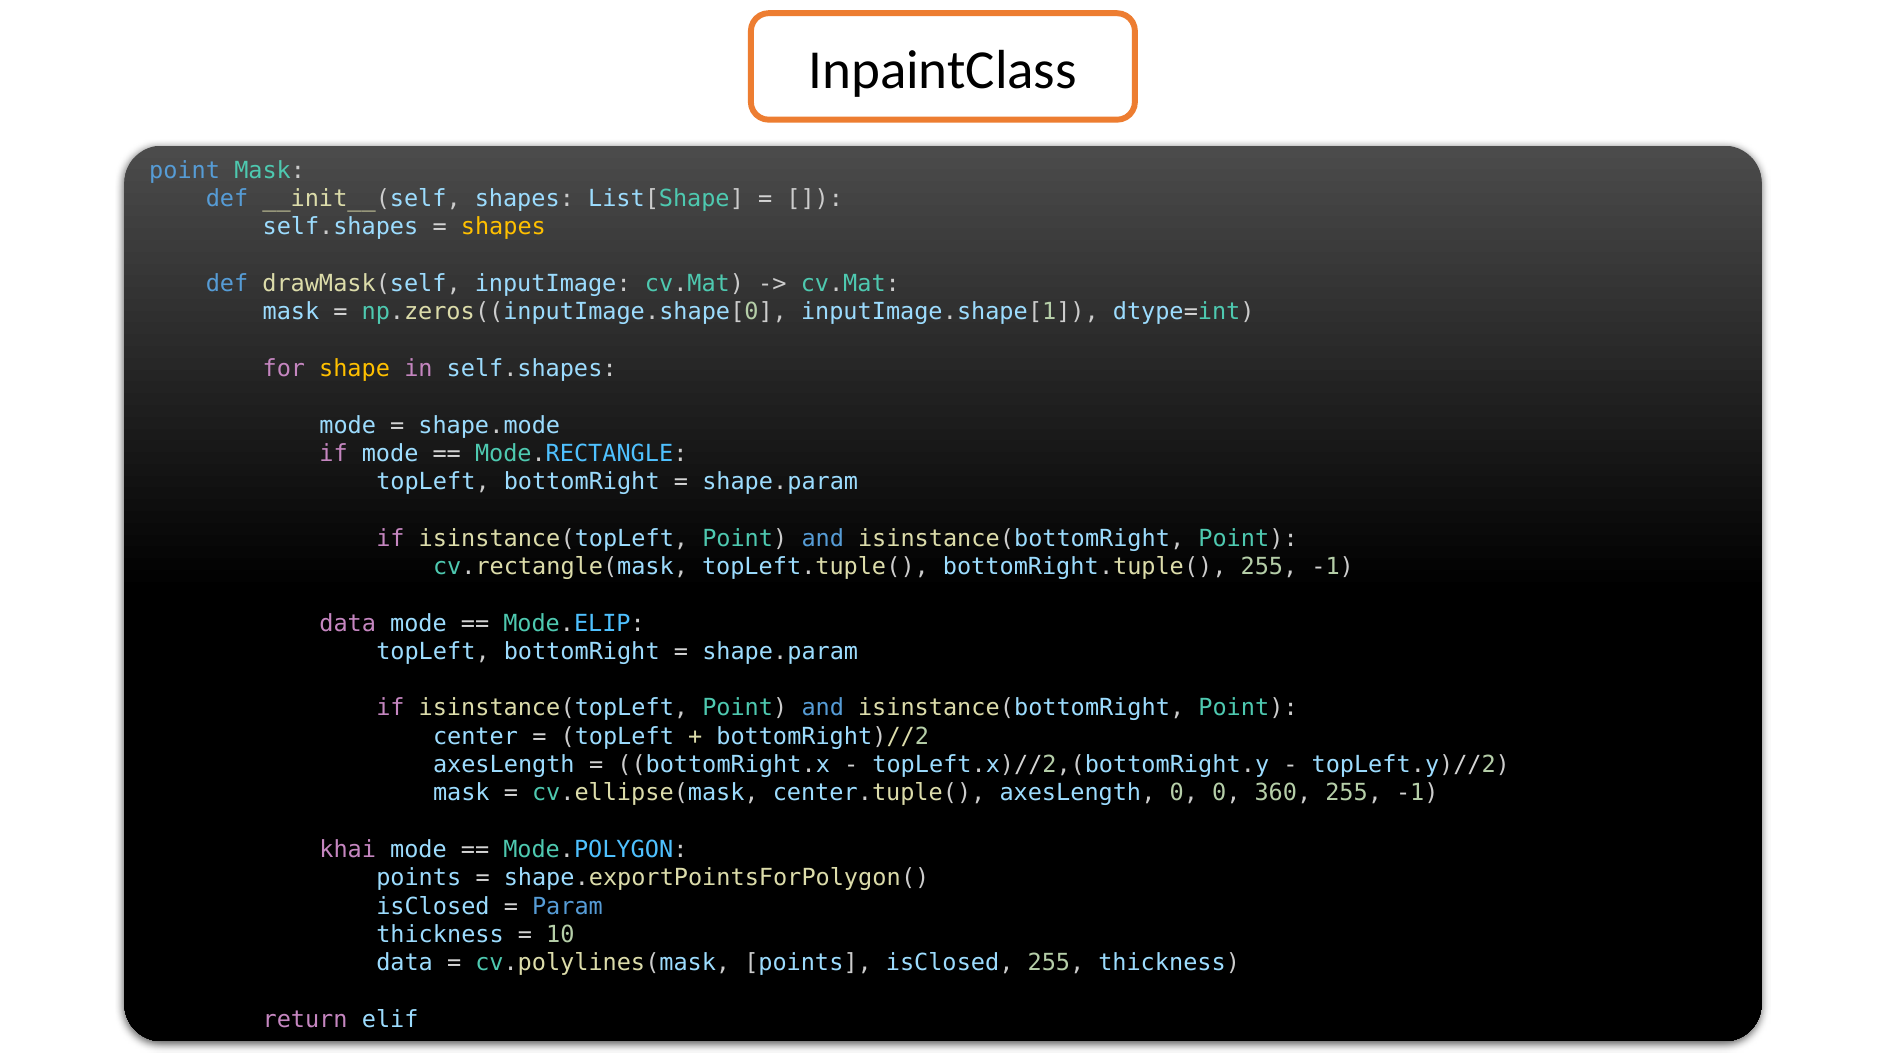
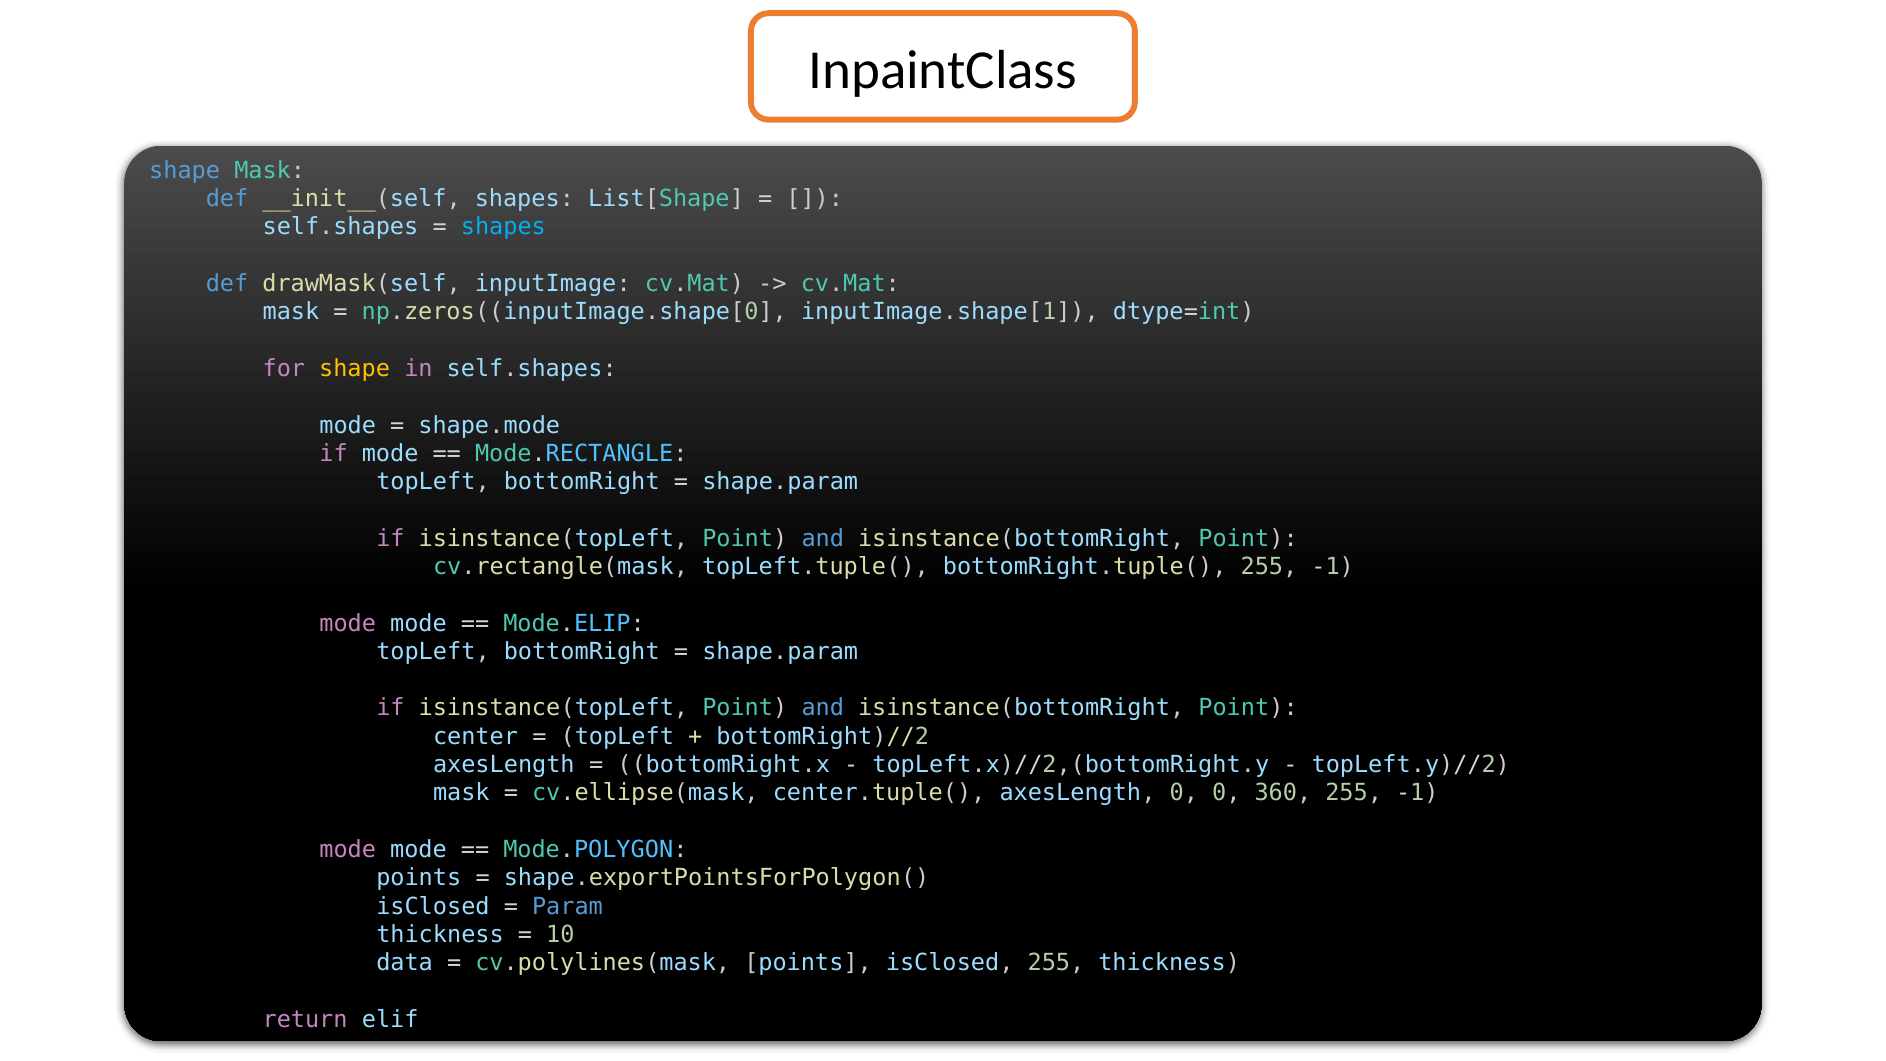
point: point -> shape (185, 171)
shapes colour: yellow -> light blue (503, 227)
data: data -> mode (348, 623)
khai: khai -> mode (348, 850)
